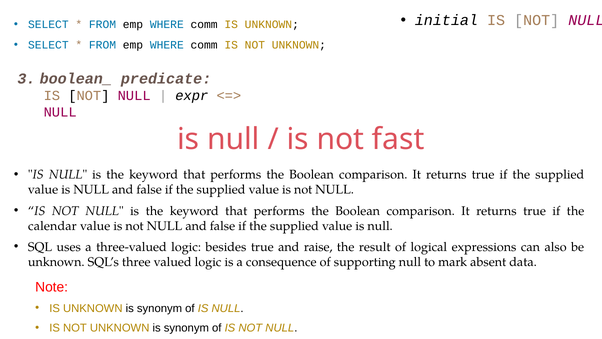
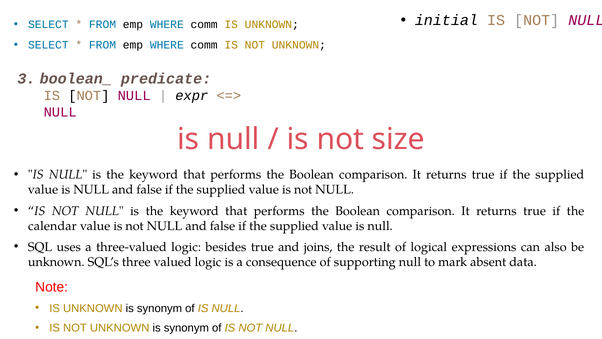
fast: fast -> size (398, 139)
raise: raise -> joins (318, 247)
